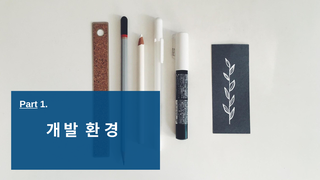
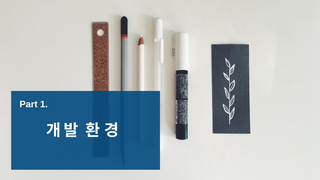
Part underline: present -> none (29, 104)
